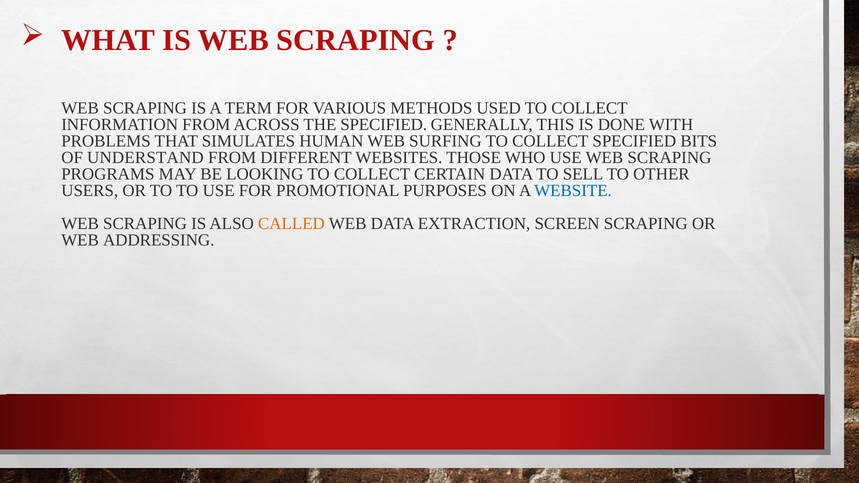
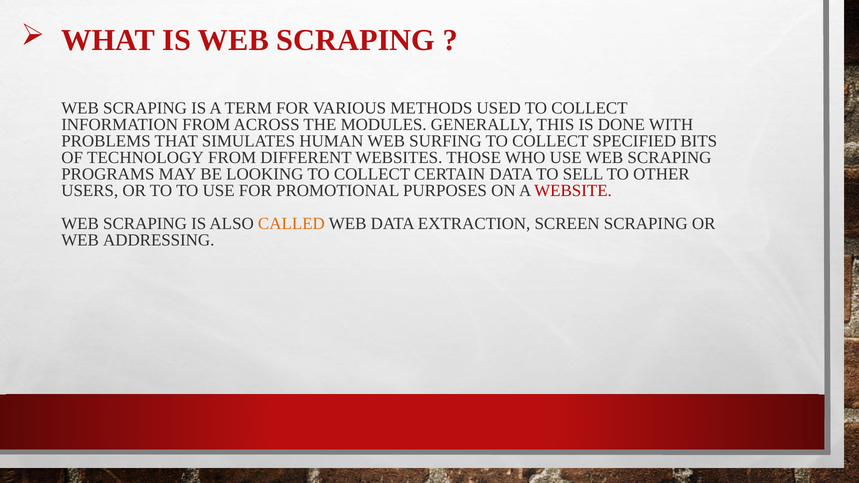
THE SPECIFIED: SPECIFIED -> MODULES (384, 125)
UNDERSTAND: UNDERSTAND -> TECHNOLOGY (145, 158)
WEBSITE colour: blue -> red (573, 191)
